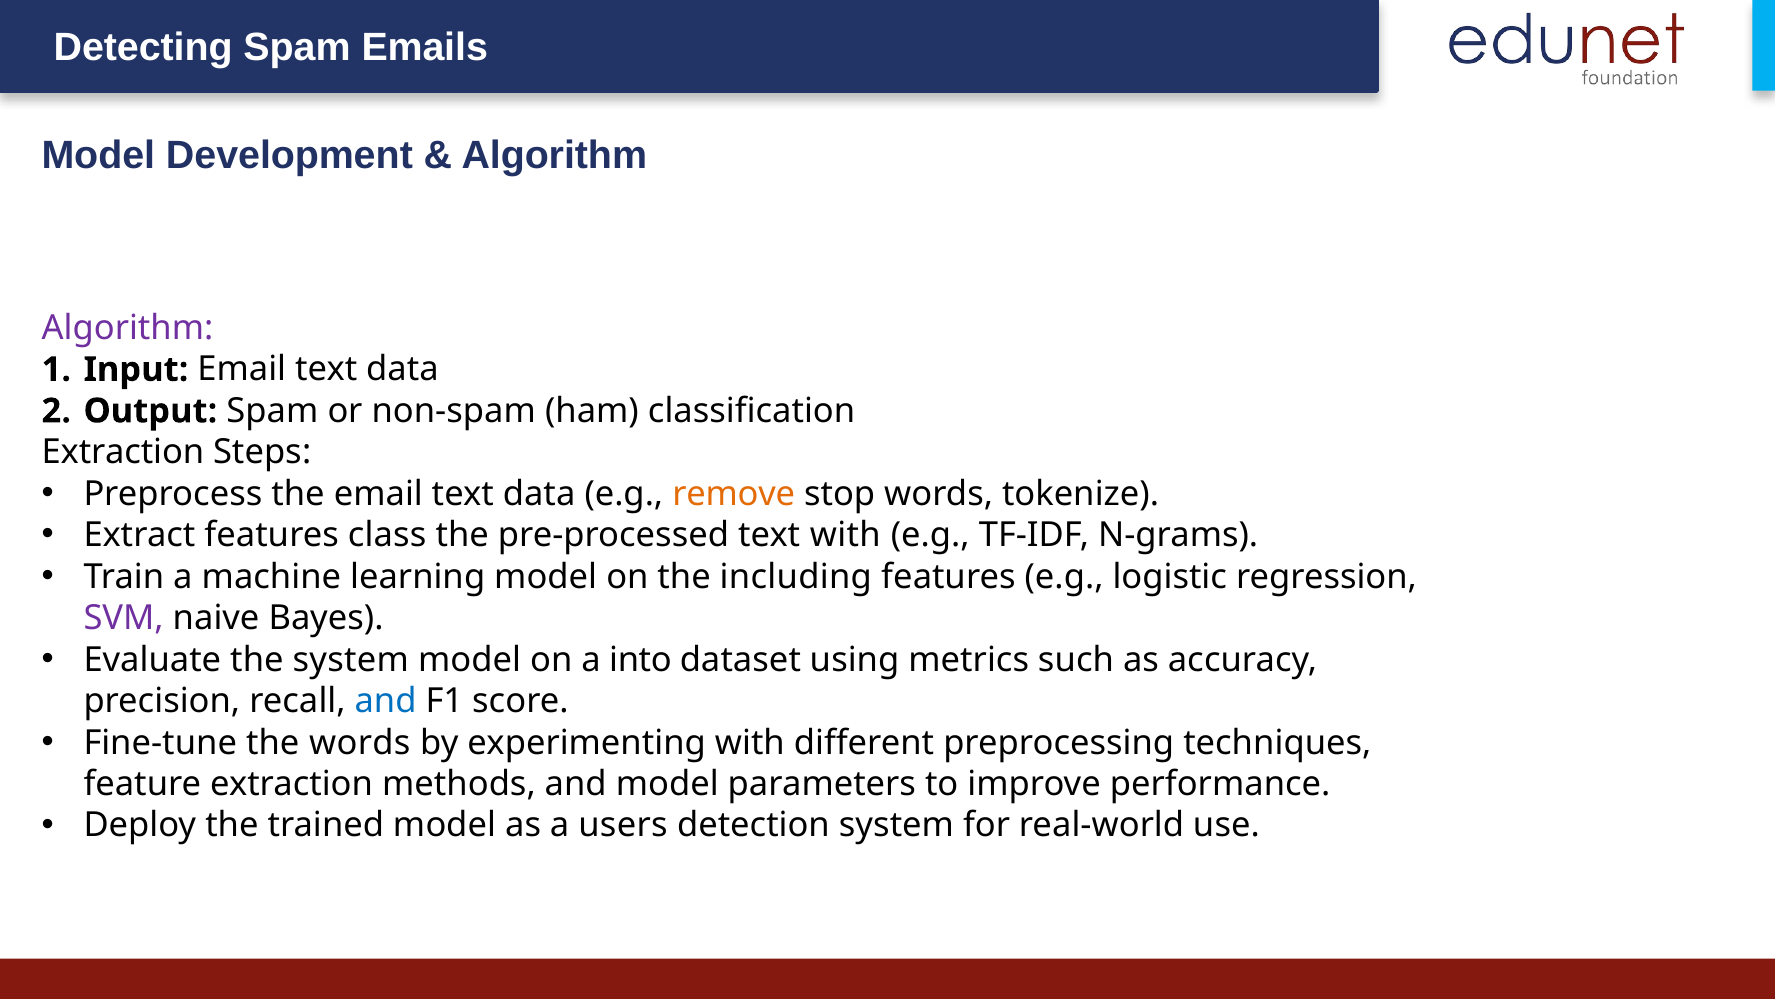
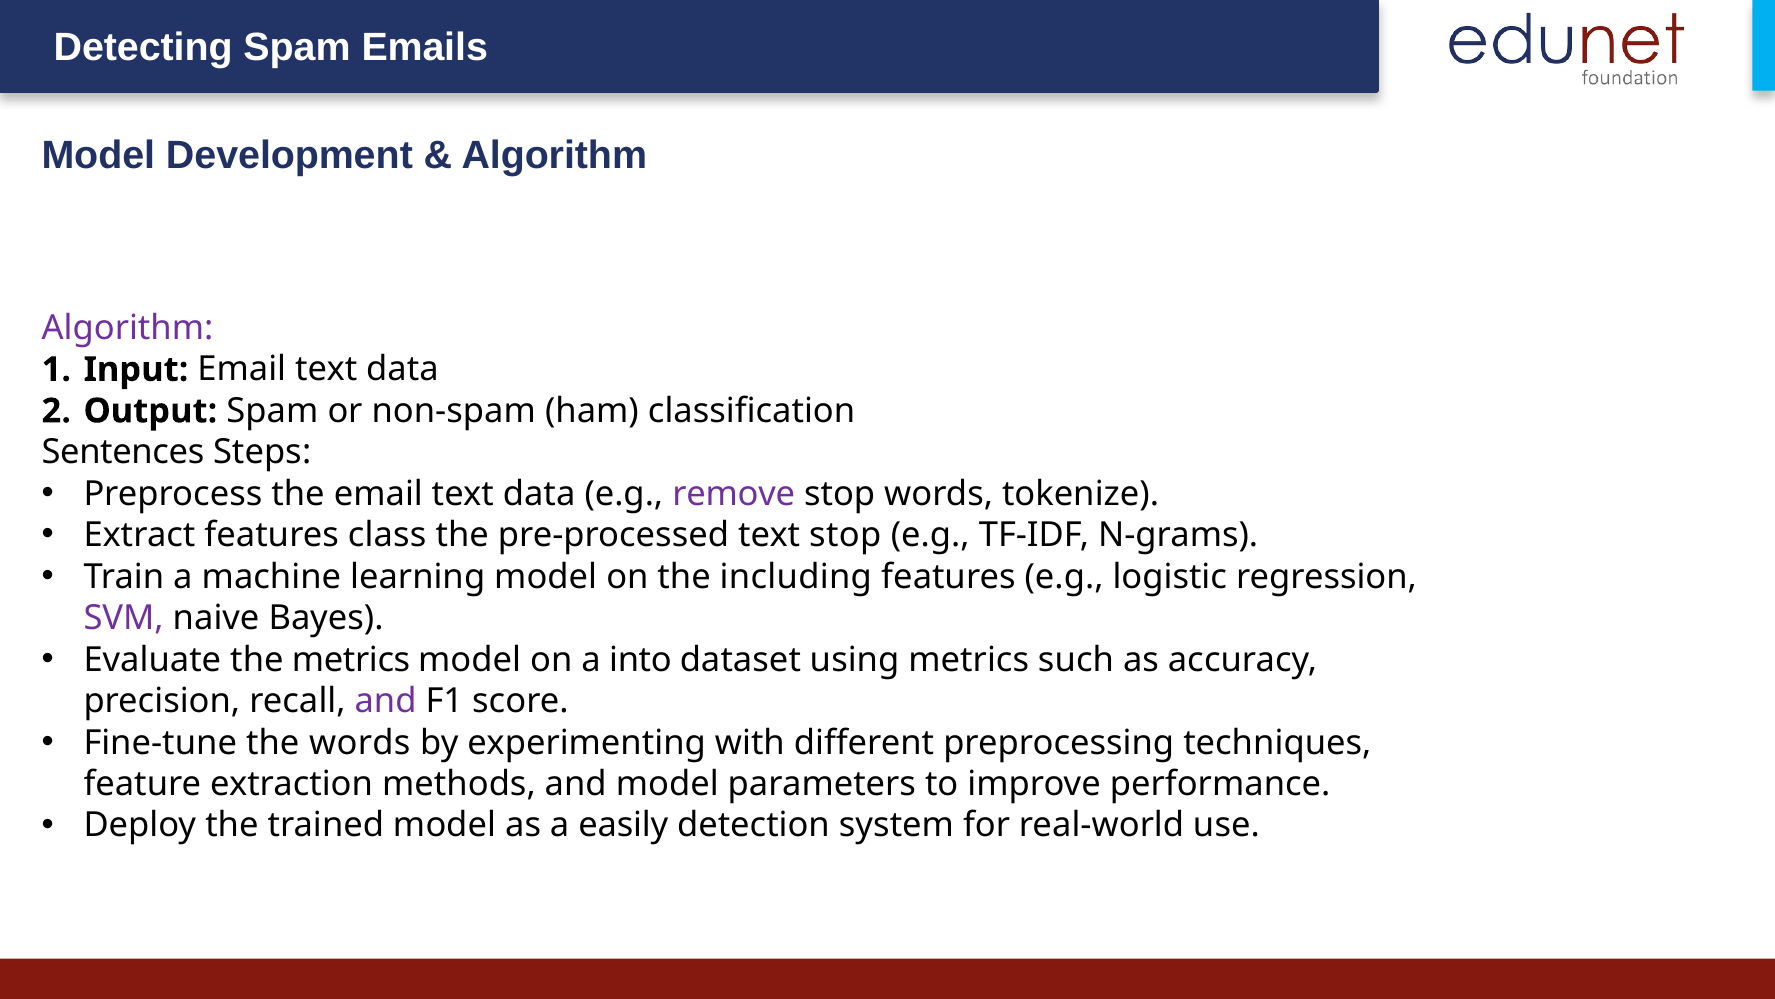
Extraction: Extraction -> Sentences (123, 452)
remove colour: orange -> purple (734, 494)
text with: with -> stop (845, 535)
the system: system -> metrics (351, 659)
and colour: blue -> purple (386, 701)
users: users -> easily (623, 825)
